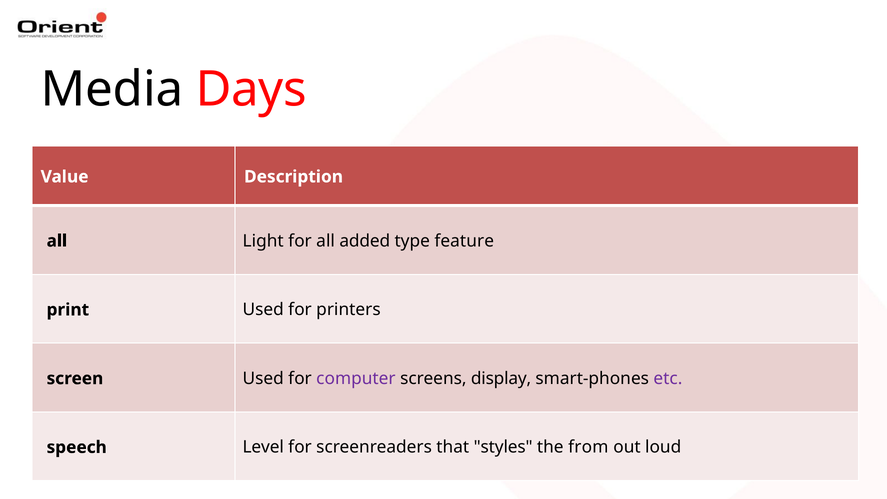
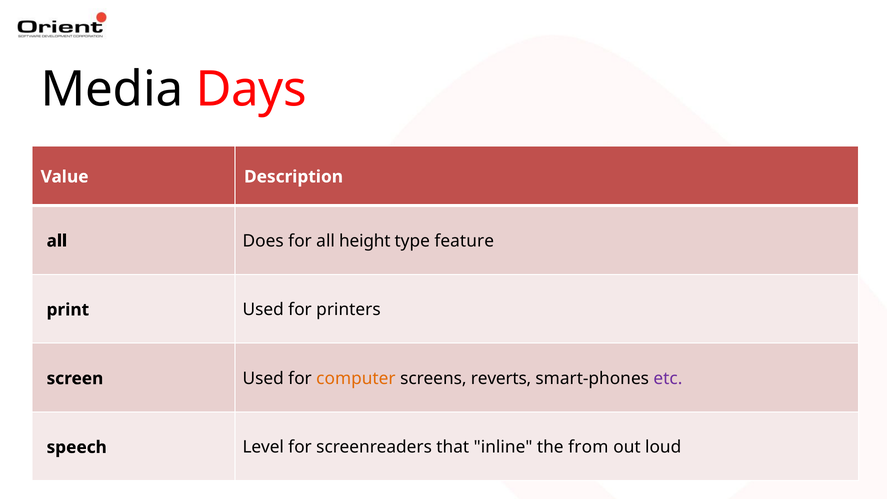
Light: Light -> Does (263, 241)
added: added -> height (365, 241)
computer colour: purple -> orange (356, 378)
display: display -> reverts (501, 378)
styles: styles -> inline (503, 447)
